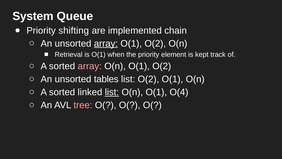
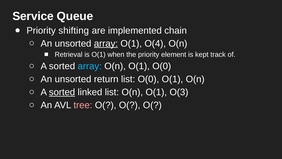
System: System -> Service (33, 16)
O(2: O(2 -> O(4 (155, 43)
array colour: pink -> light blue (90, 66)
O(n O(1 O(2: O(2 -> O(0 (162, 66)
tables: tables -> return (106, 79)
list O(2: O(2 -> O(0 (148, 79)
sorted underline: none -> present (62, 92)
list underline: present -> none (112, 92)
O(4: O(4 -> O(3 (179, 92)
